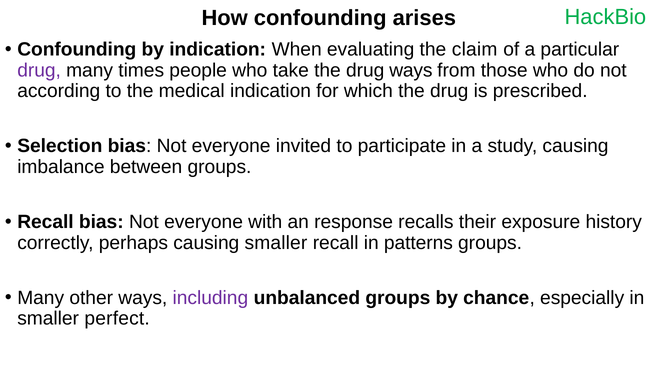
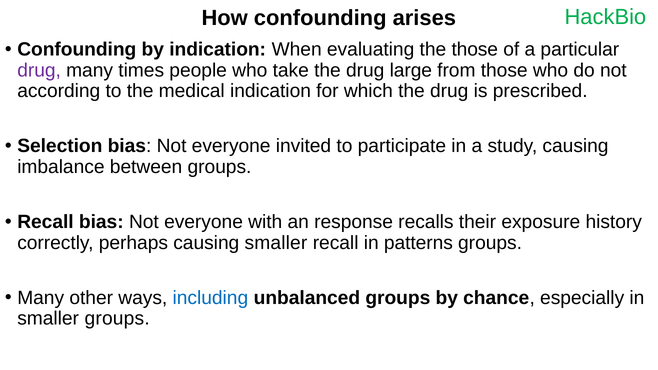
the claim: claim -> those (475, 49)
drug ways: ways -> large (411, 70)
including colour: purple -> blue (210, 298)
smaller perfect: perfect -> groups (117, 319)
